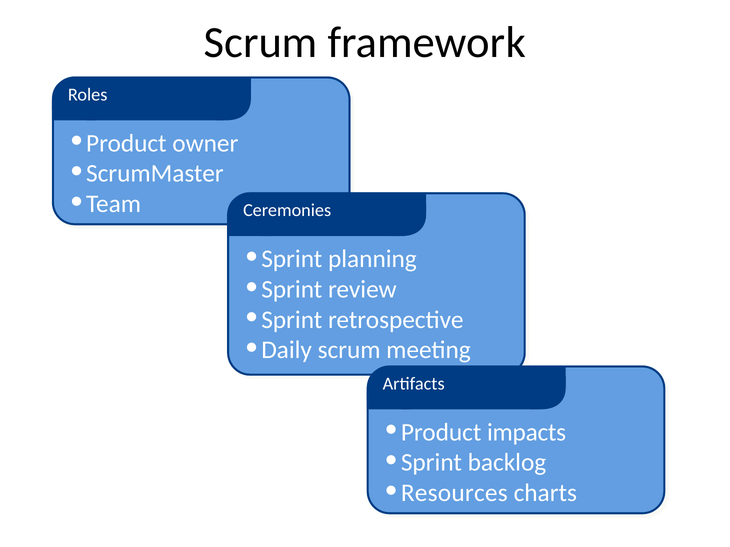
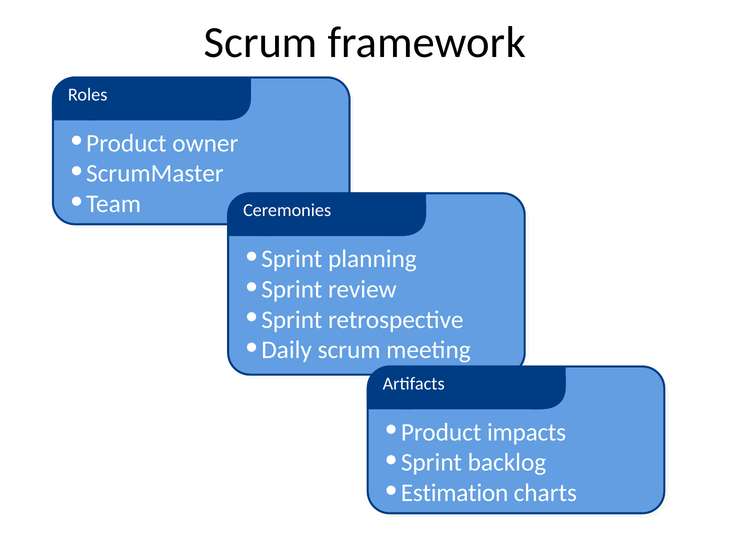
Resources: Resources -> Estimation (455, 493)
